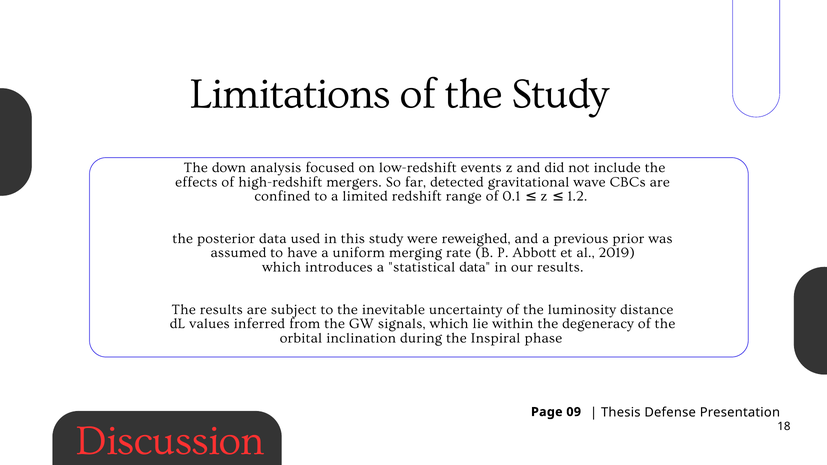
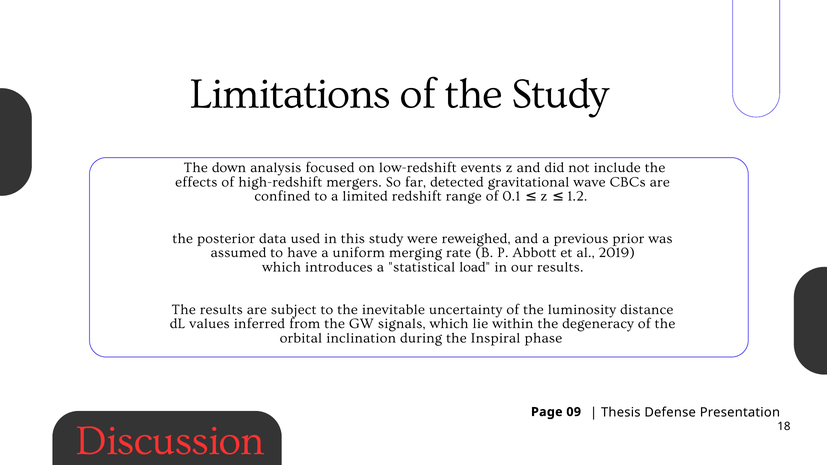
statistical data: data -> load (475, 267)
